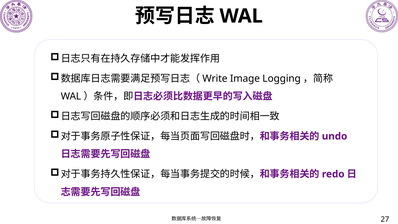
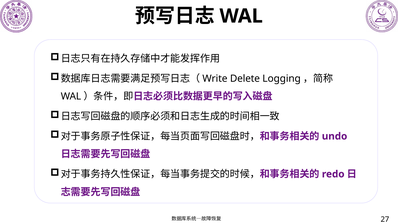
Image: Image -> Delete (245, 78)
